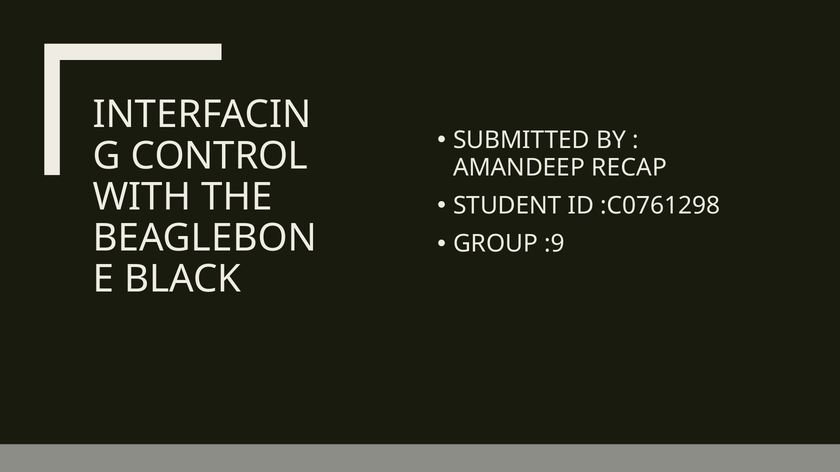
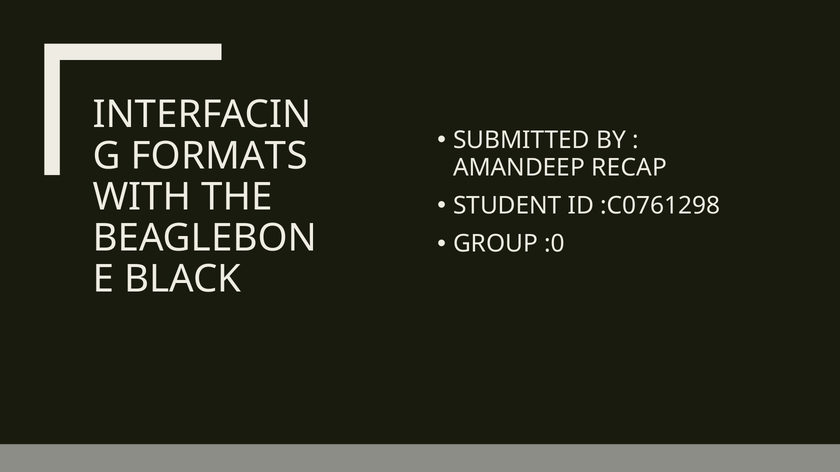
CONTROL: CONTROL -> FORMATS (219, 156)
:9: :9 -> :0 (554, 244)
